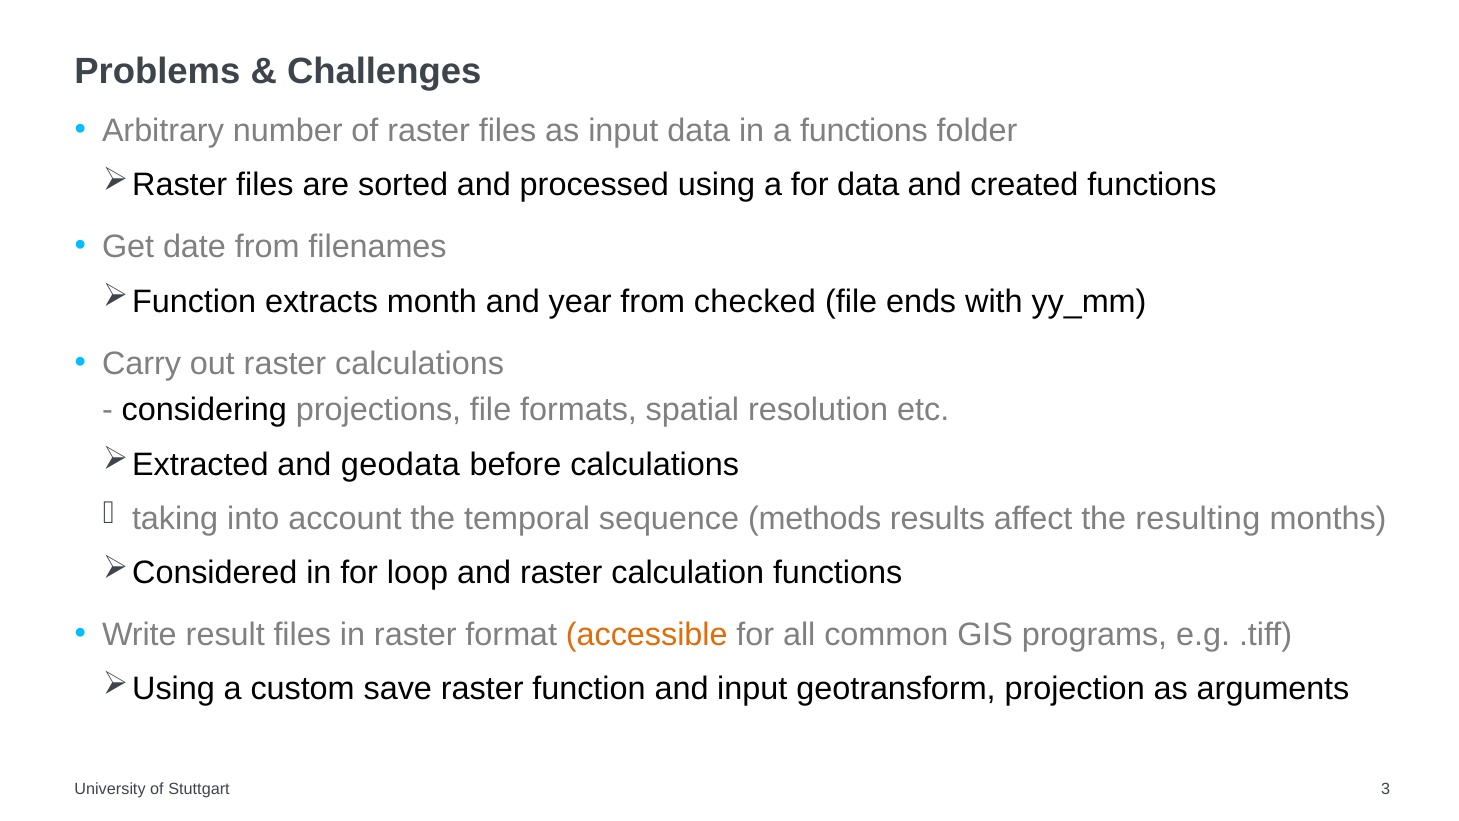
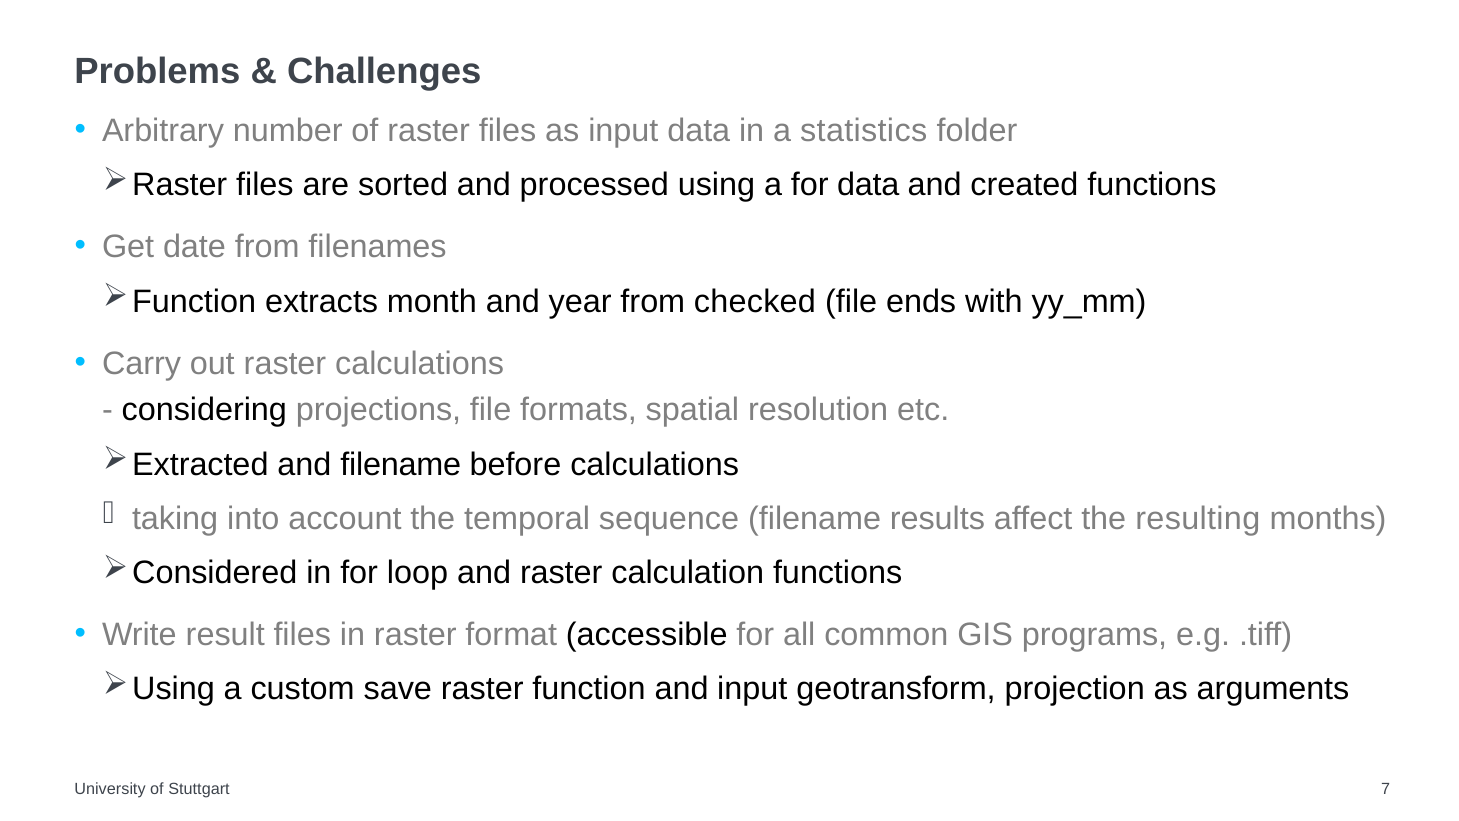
a functions: functions -> statistics (864, 131)
and geodata: geodata -> filename (401, 464)
sequence methods: methods -> filename (815, 518)
accessible colour: orange -> black (647, 635)
3: 3 -> 7 (1386, 789)
